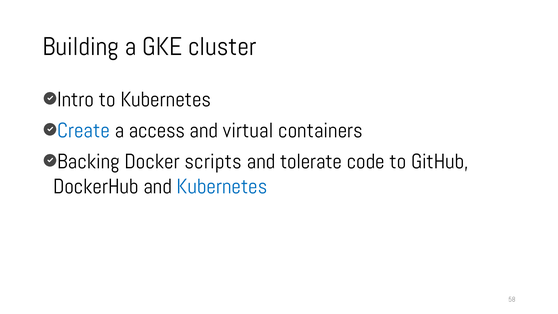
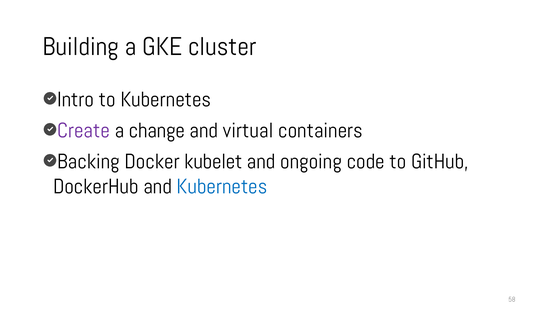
Create colour: blue -> purple (84, 131)
access: access -> change (157, 131)
scripts: scripts -> kubelet (213, 162)
tolerate: tolerate -> ongoing (311, 162)
